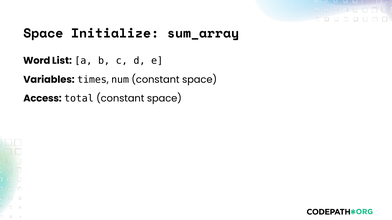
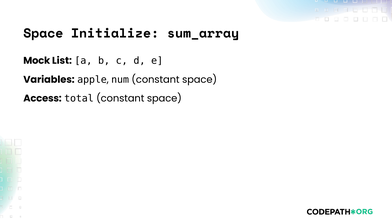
Word: Word -> Mock (37, 61)
times: times -> apple (92, 80)
